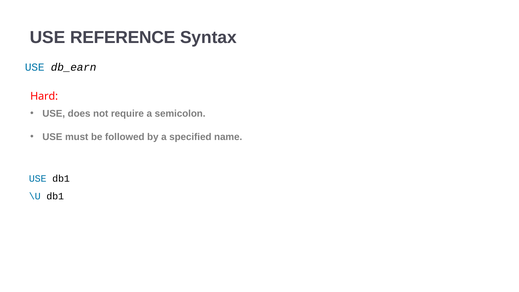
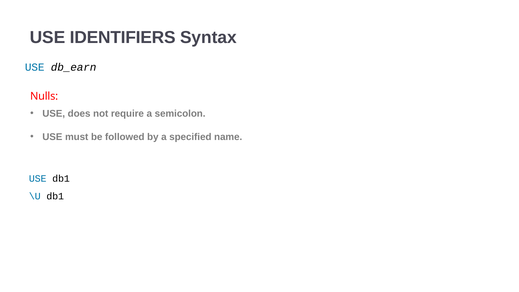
REFERENCE: REFERENCE -> IDENTIFIERS (123, 38)
Hard: Hard -> Nulls (44, 96)
